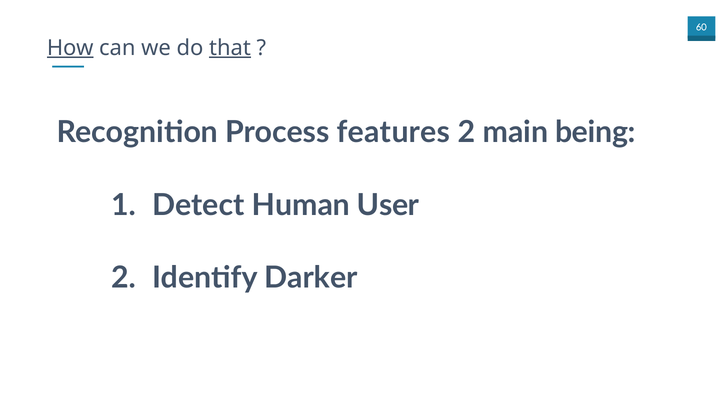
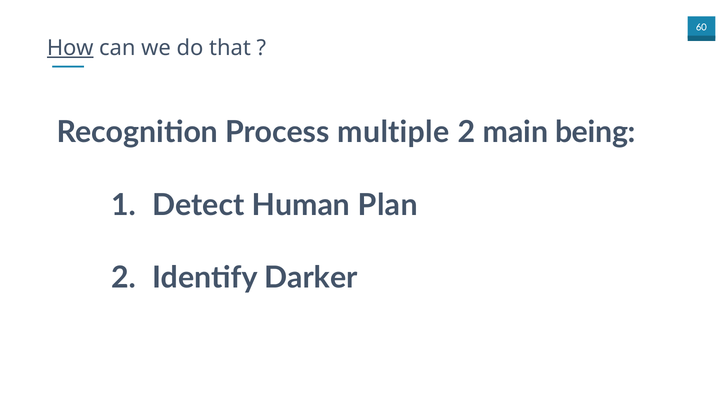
that underline: present -> none (230, 48)
features: features -> multiple (393, 133)
User: User -> Plan (388, 205)
